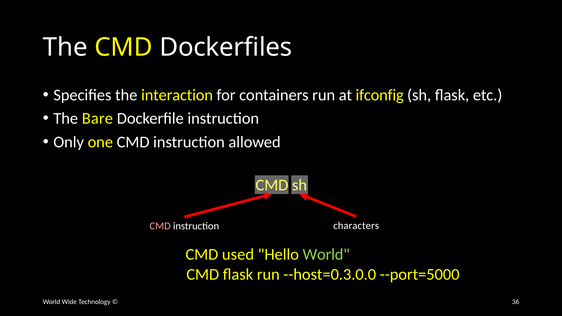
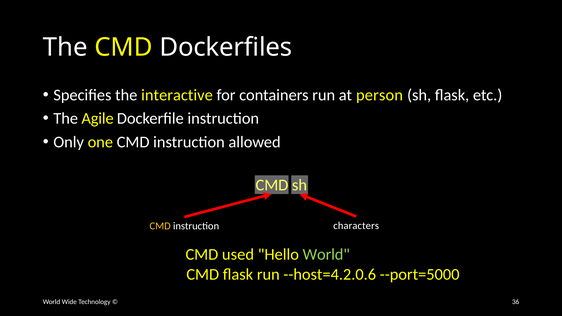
interaction: interaction -> interactive (177, 95)
ifconfig: ifconfig -> person (379, 95)
Bare: Bare -> Agile (98, 119)
CMD colour: pink -> yellow (160, 226)
--host=0.3.0.0: --host=0.3.0.0 -> --host=4.2.0.6 (330, 275)
